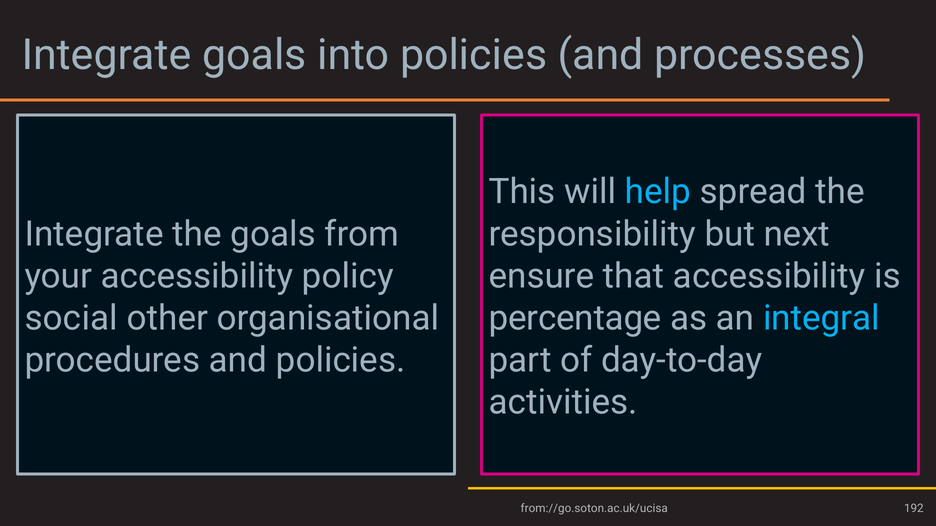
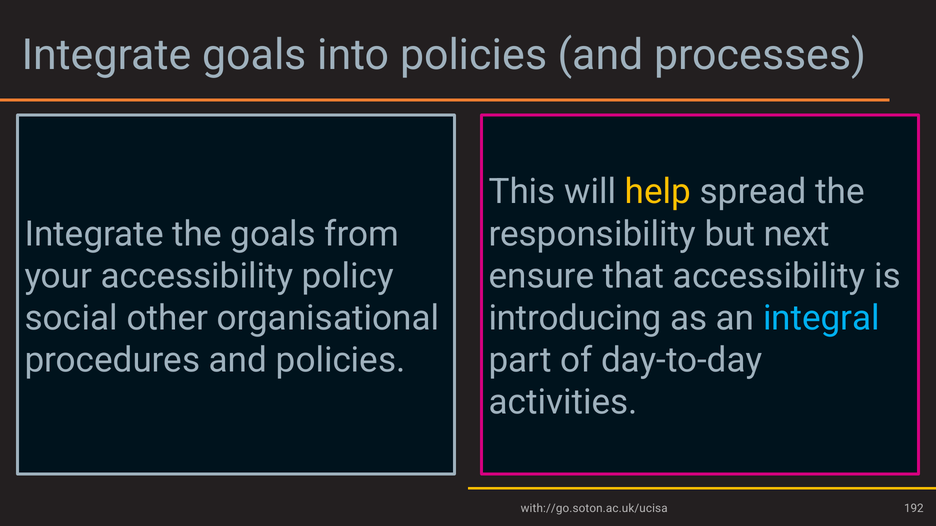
help colour: light blue -> yellow (658, 192)
percentage: percentage -> introducing (575, 318)
from://go.soton.ac.uk/ucisa: from://go.soton.ac.uk/ucisa -> with://go.soton.ac.uk/ucisa (594, 509)
